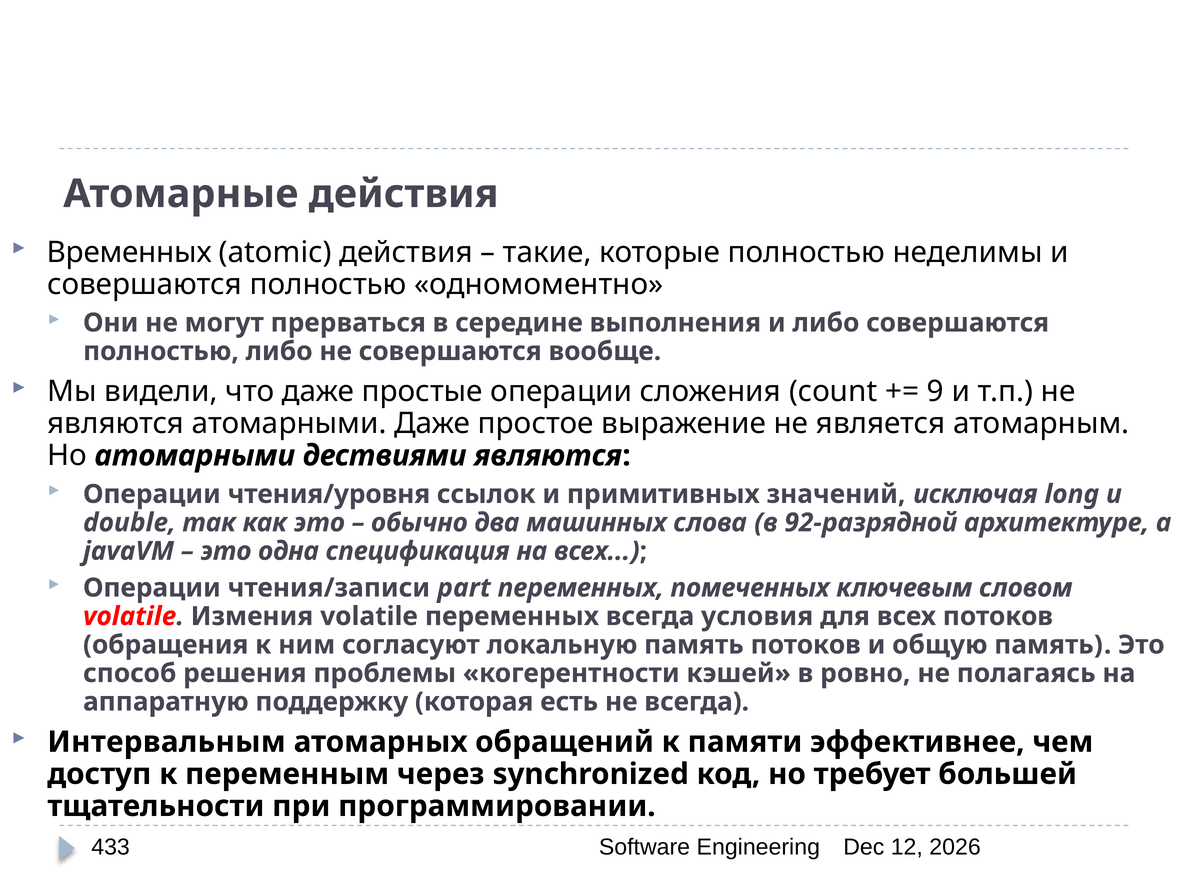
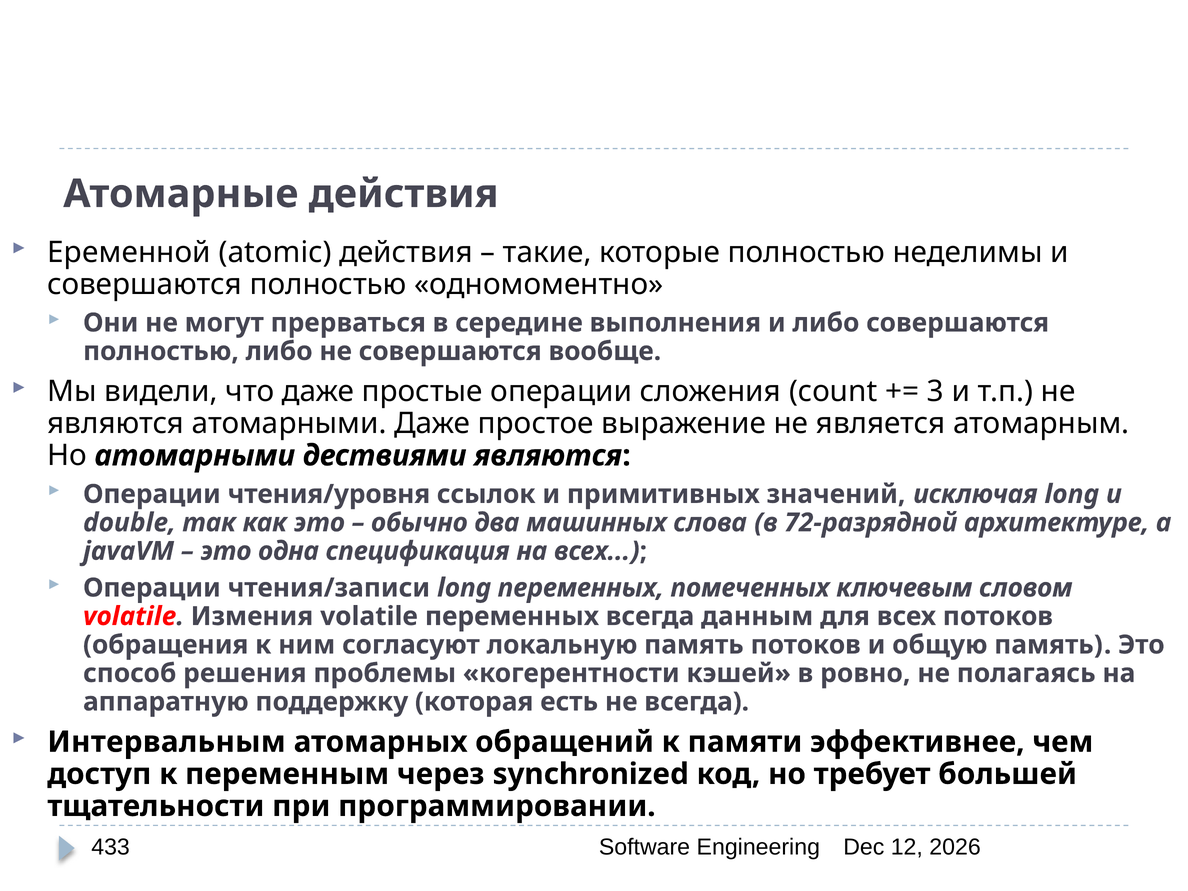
Временных: Временных -> Еременной (129, 252)
9: 9 -> 3 (935, 392)
92-разрядной: 92-разрядной -> 72-разрядной (871, 523)
чтения/записи part: part -> long (464, 588)
условия: условия -> данным (757, 616)
